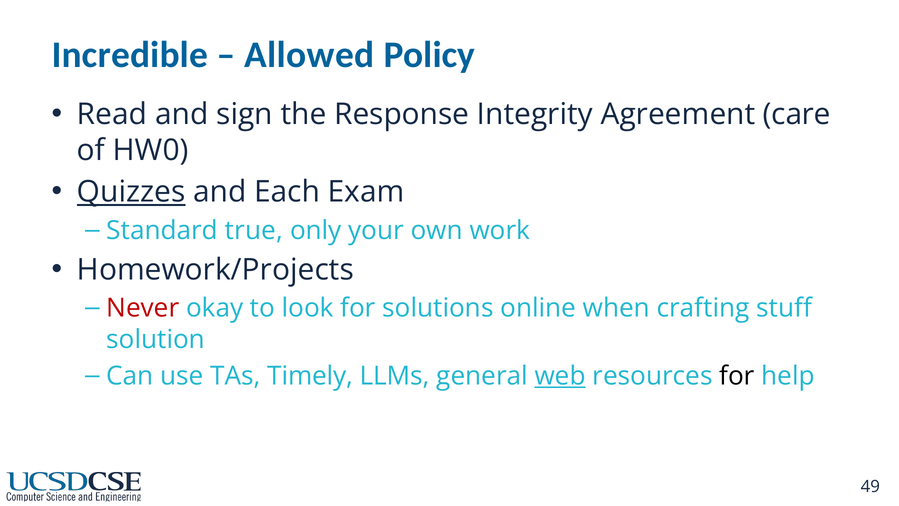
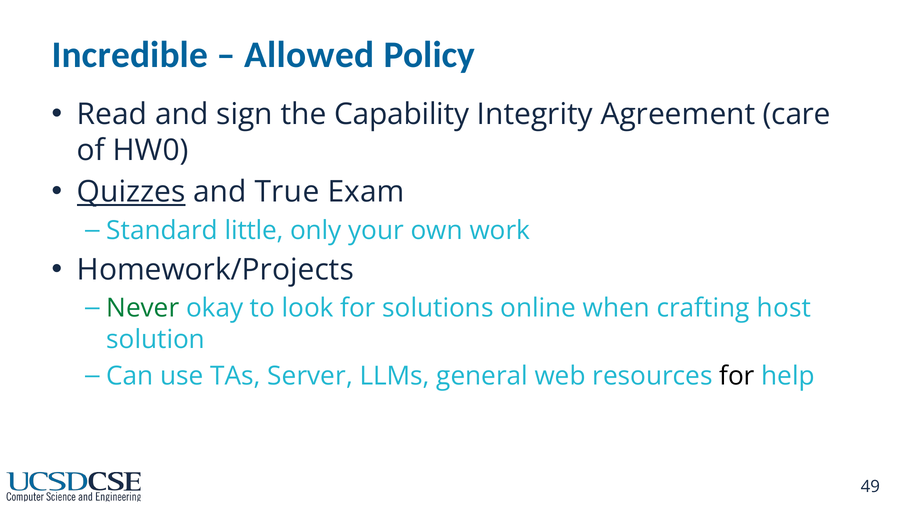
Response: Response -> Capability (402, 114)
Each: Each -> True (287, 192)
true: true -> little (254, 230)
Never colour: red -> green (143, 308)
stuff: stuff -> host (784, 308)
Timely: Timely -> Server (310, 376)
web underline: present -> none (560, 376)
